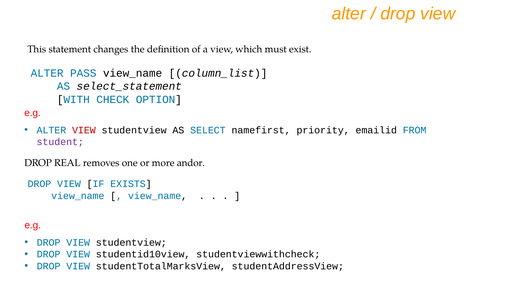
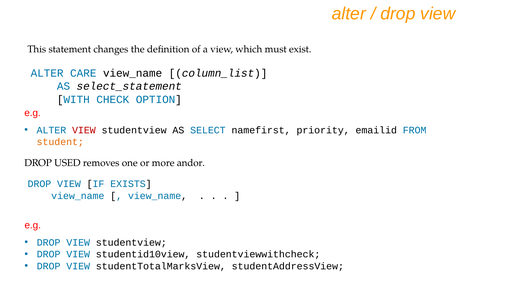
PASS: PASS -> CARE (83, 73)
student colour: purple -> orange (60, 142)
REAL: REAL -> USED (67, 162)
